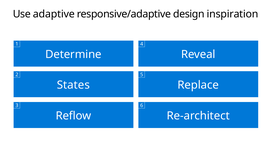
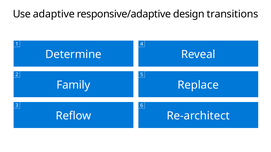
inspiration: inspiration -> transitions (232, 14)
States: States -> Family (73, 85)
